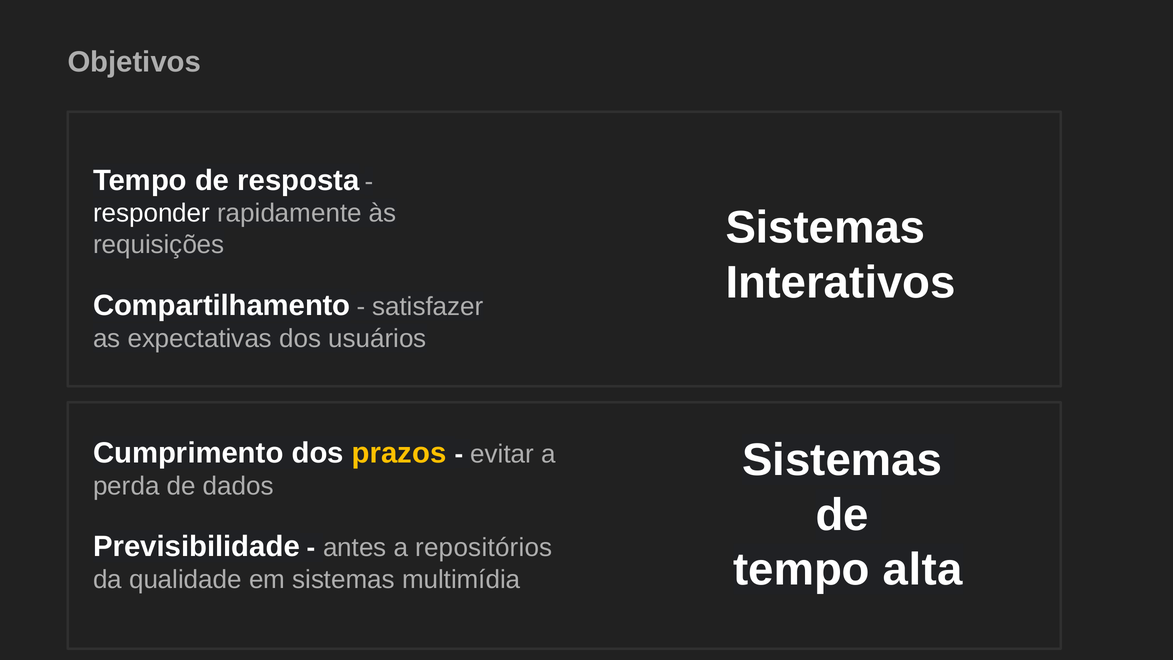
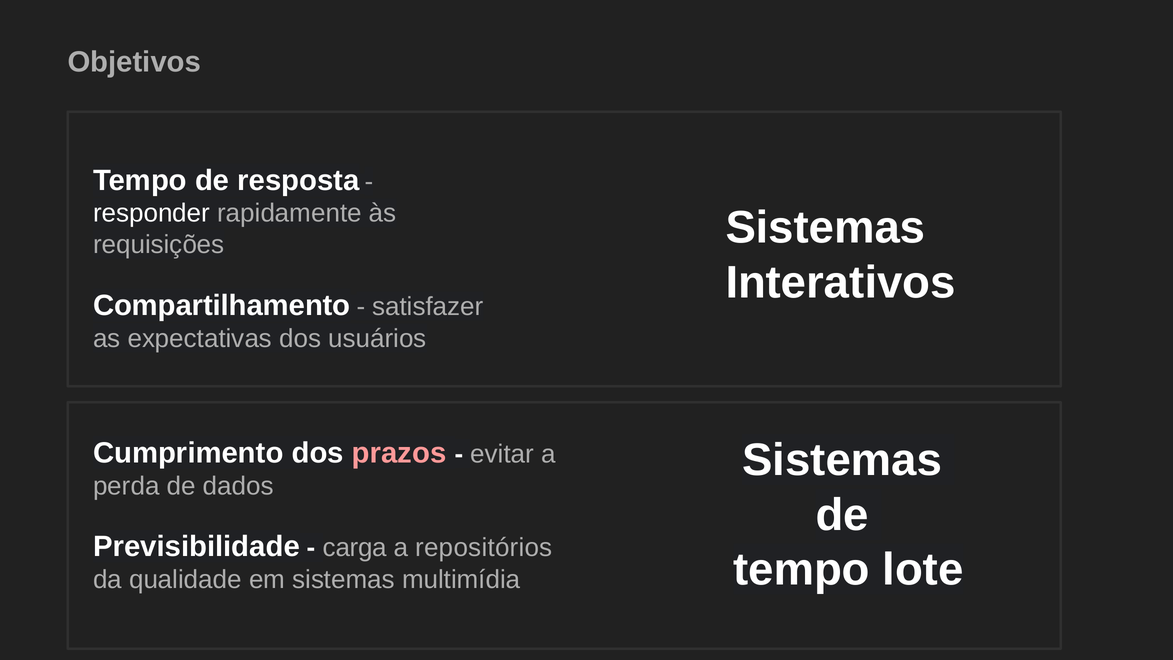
prazos colour: yellow -> pink (399, 453)
antes: antes -> carga (355, 548)
alta: alta -> lote (923, 570)
